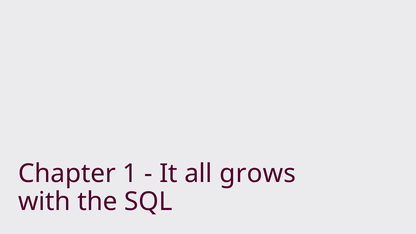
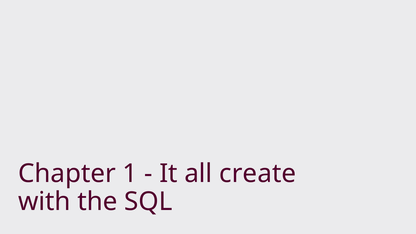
grows: grows -> create (258, 173)
